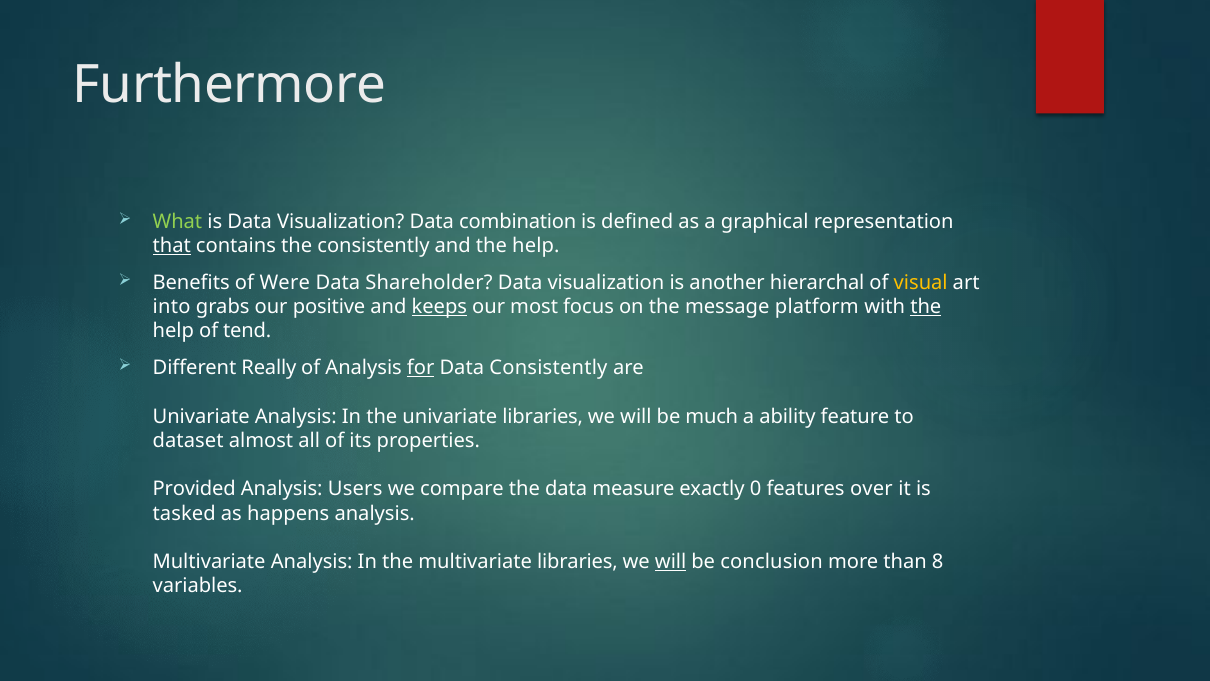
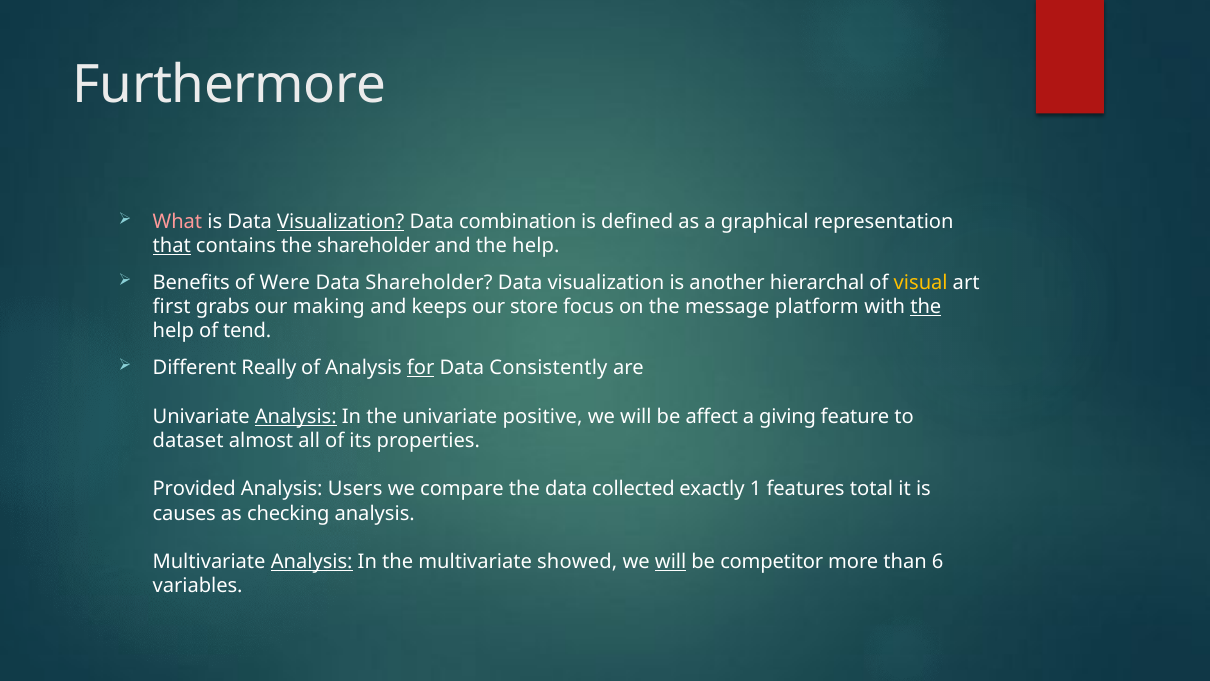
What colour: light green -> pink (177, 222)
Visualization underline: none -> present (341, 222)
the consistently: consistently -> shareholder (374, 246)
into: into -> first (172, 307)
positive: positive -> making (329, 307)
keeps underline: present -> none (439, 307)
most: most -> store (534, 307)
Analysis underline: none -> present (296, 416)
univariate libraries: libraries -> positive (543, 416)
much: much -> affect (712, 416)
ability: ability -> giving (788, 416)
measure: measure -> collected (633, 489)
0: 0 -> 1 (756, 489)
over: over -> total (871, 489)
tasked: tasked -> causes (184, 513)
happens: happens -> checking (288, 513)
Analysis underline: none -> present (312, 561)
multivariate libraries: libraries -> showed (577, 561)
conclusion: conclusion -> competitor (772, 561)
8: 8 -> 6 (938, 561)
